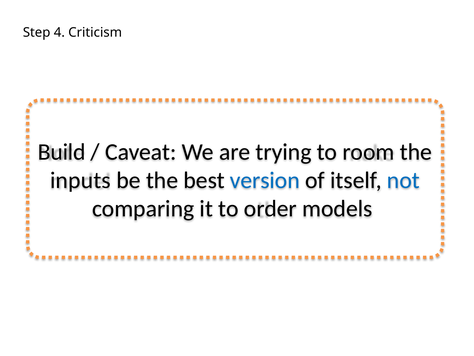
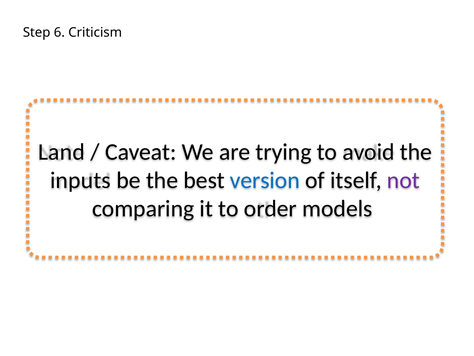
4: 4 -> 6 (59, 32)
Build: Build -> Land (62, 152)
room: room -> avoid (368, 152)
not colour: blue -> purple (403, 180)
